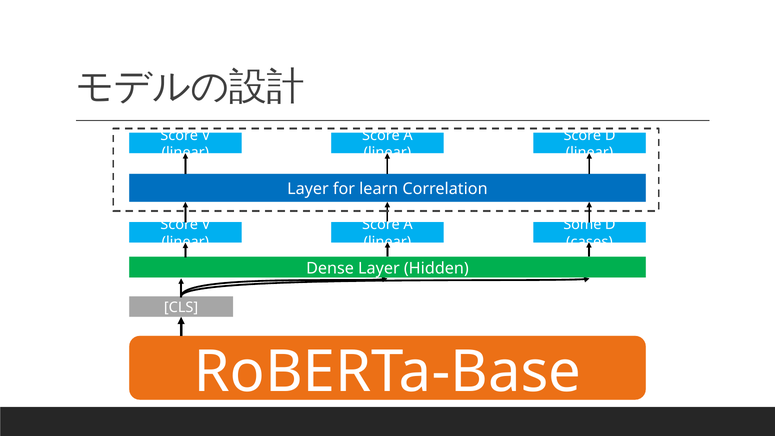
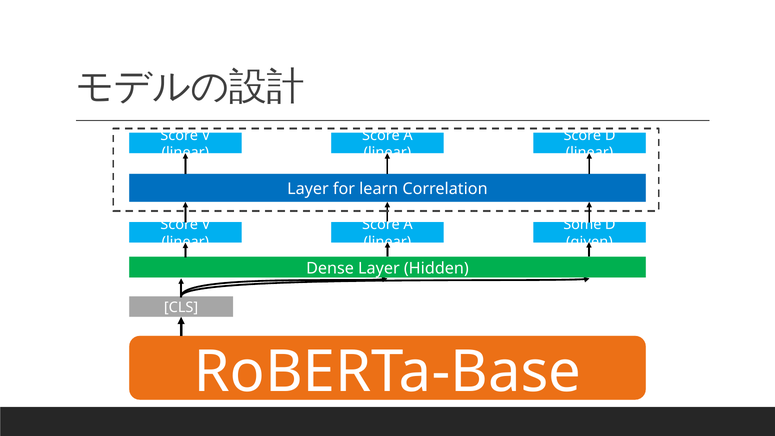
cases: cases -> given (589, 242)
